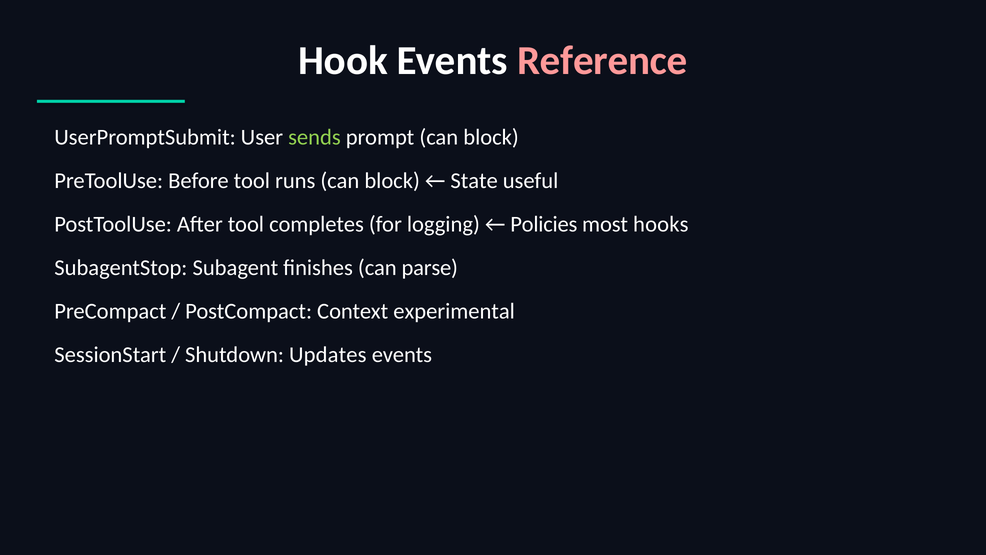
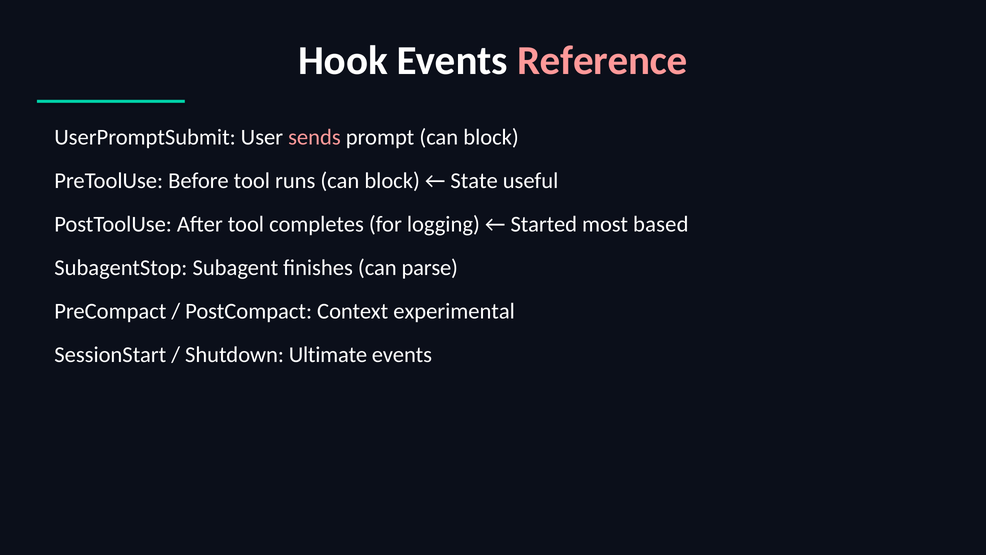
sends colour: light green -> pink (314, 137)
Policies: Policies -> Started (544, 224)
hooks: hooks -> based (661, 224)
Updates: Updates -> Ultimate (328, 355)
